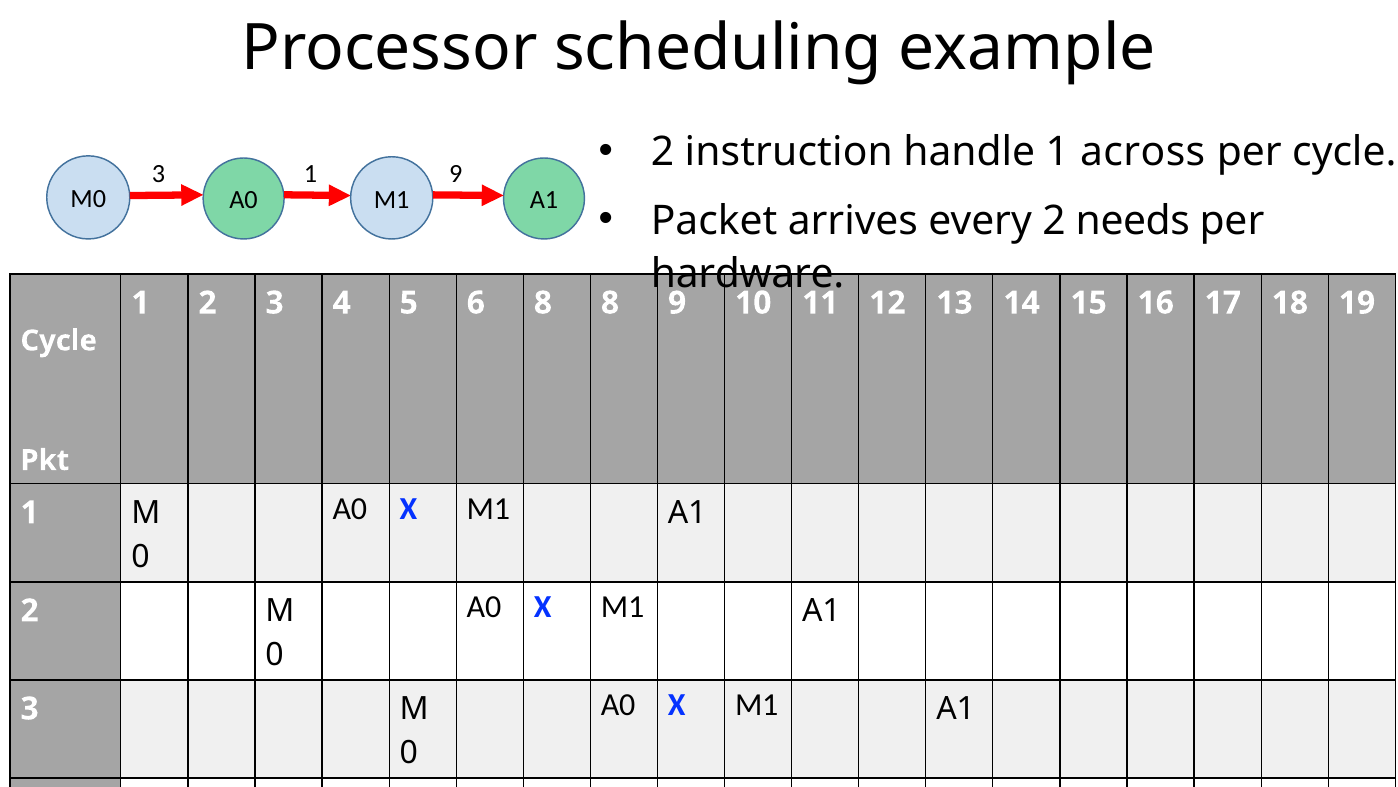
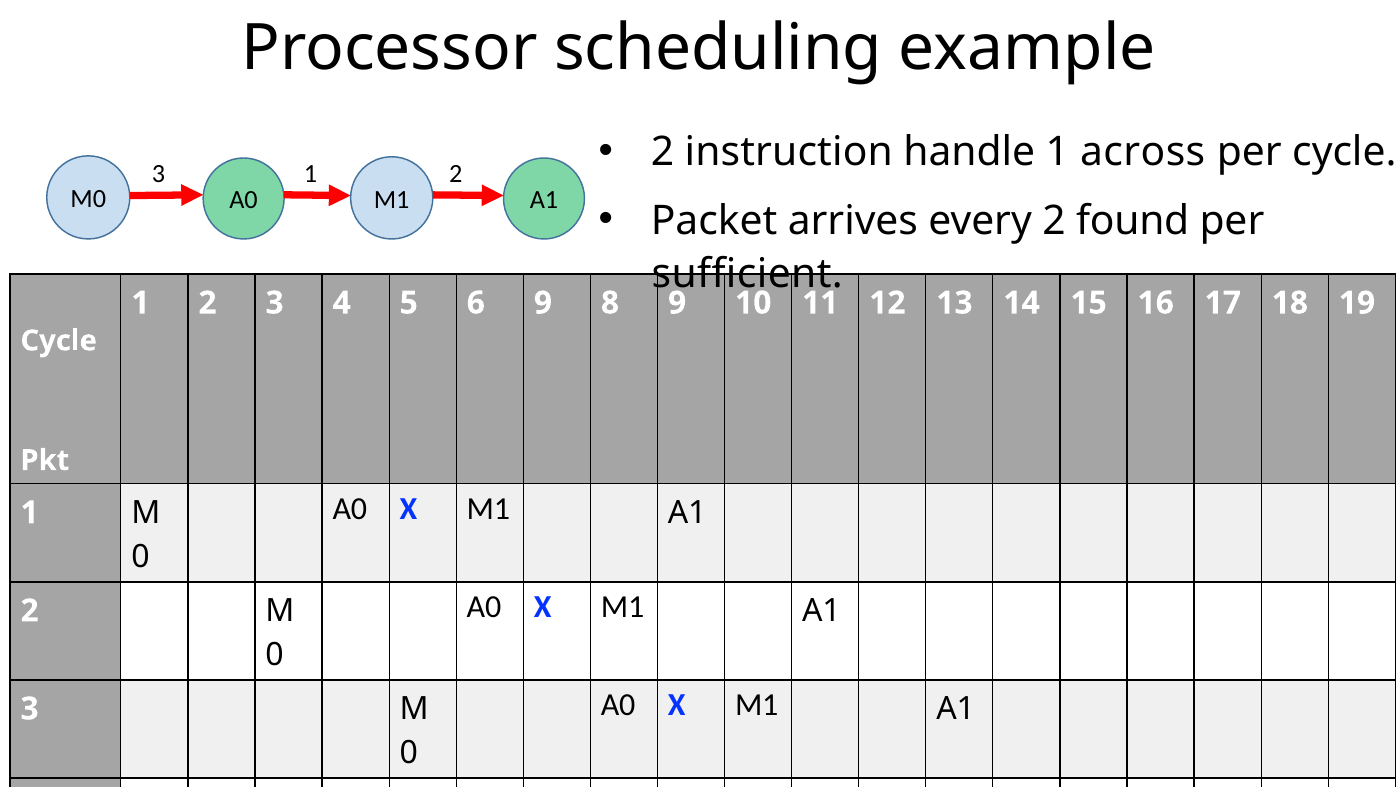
3 1 9: 9 -> 2 (456, 174)
needs: needs -> found (1133, 220)
hardware: hardware -> sufficient (747, 274)
6 8: 8 -> 9 (543, 303)
